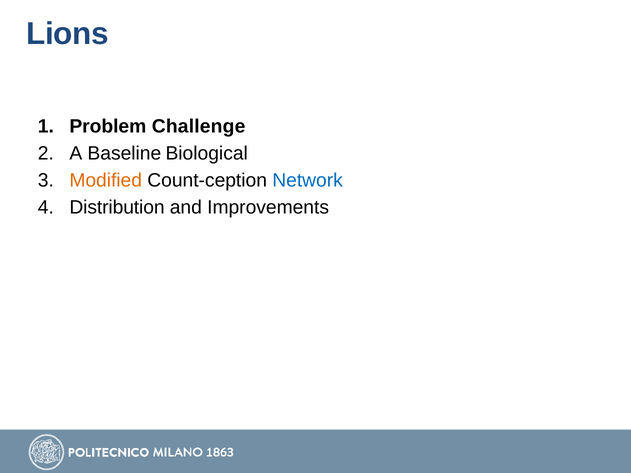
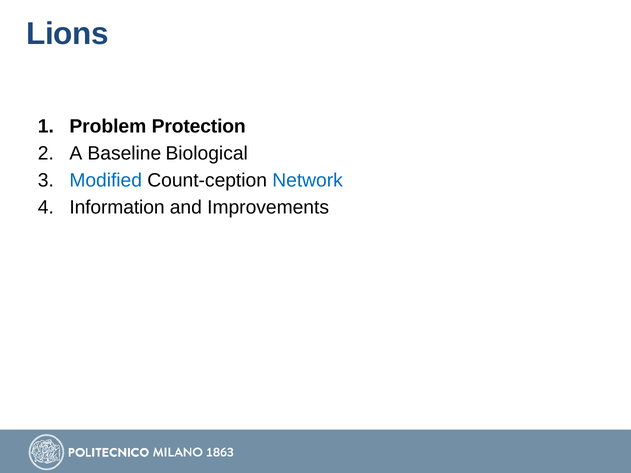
Challenge: Challenge -> Protection (199, 126)
Modified colour: orange -> blue (106, 180)
Distribution: Distribution -> Information (117, 207)
